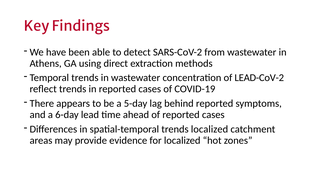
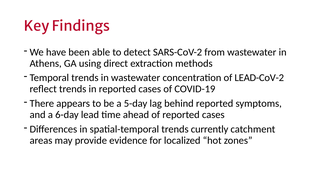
trends localized: localized -> currently (210, 129)
